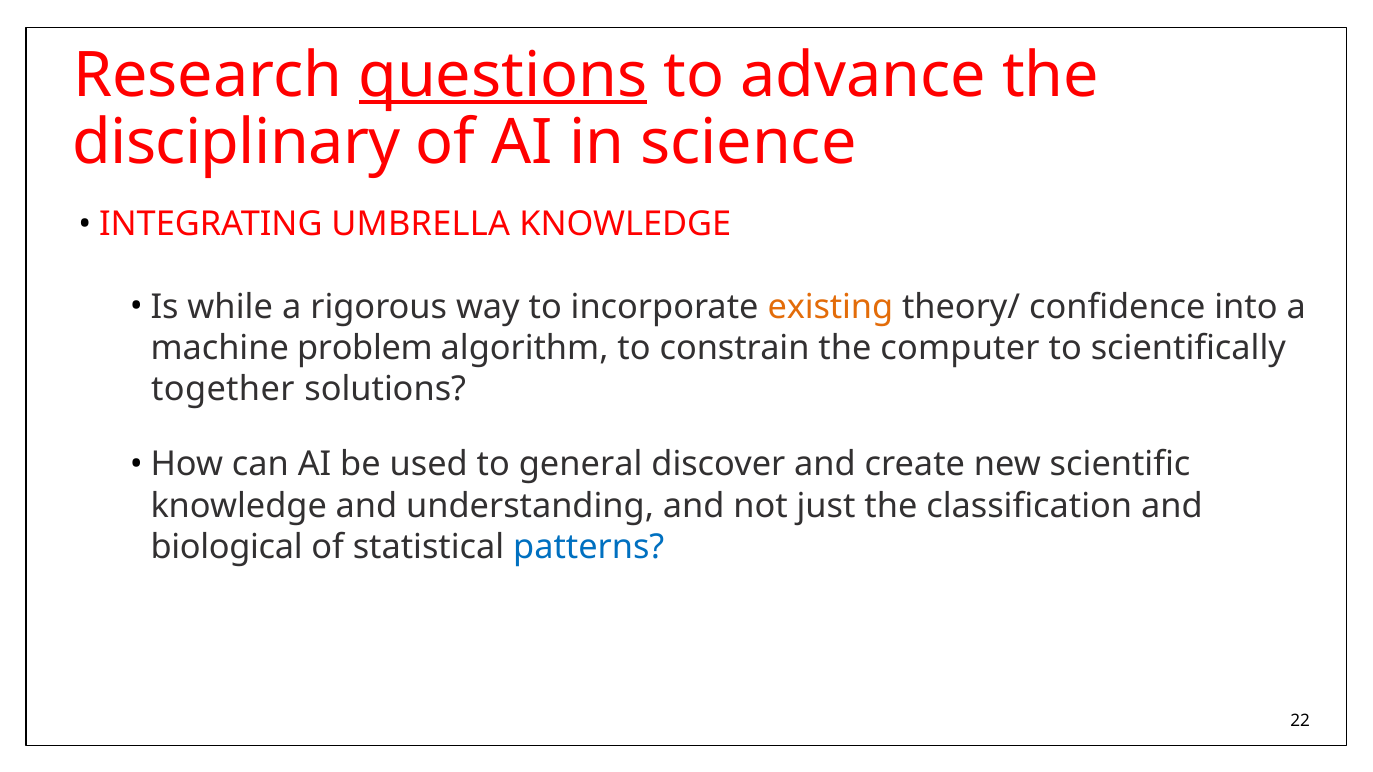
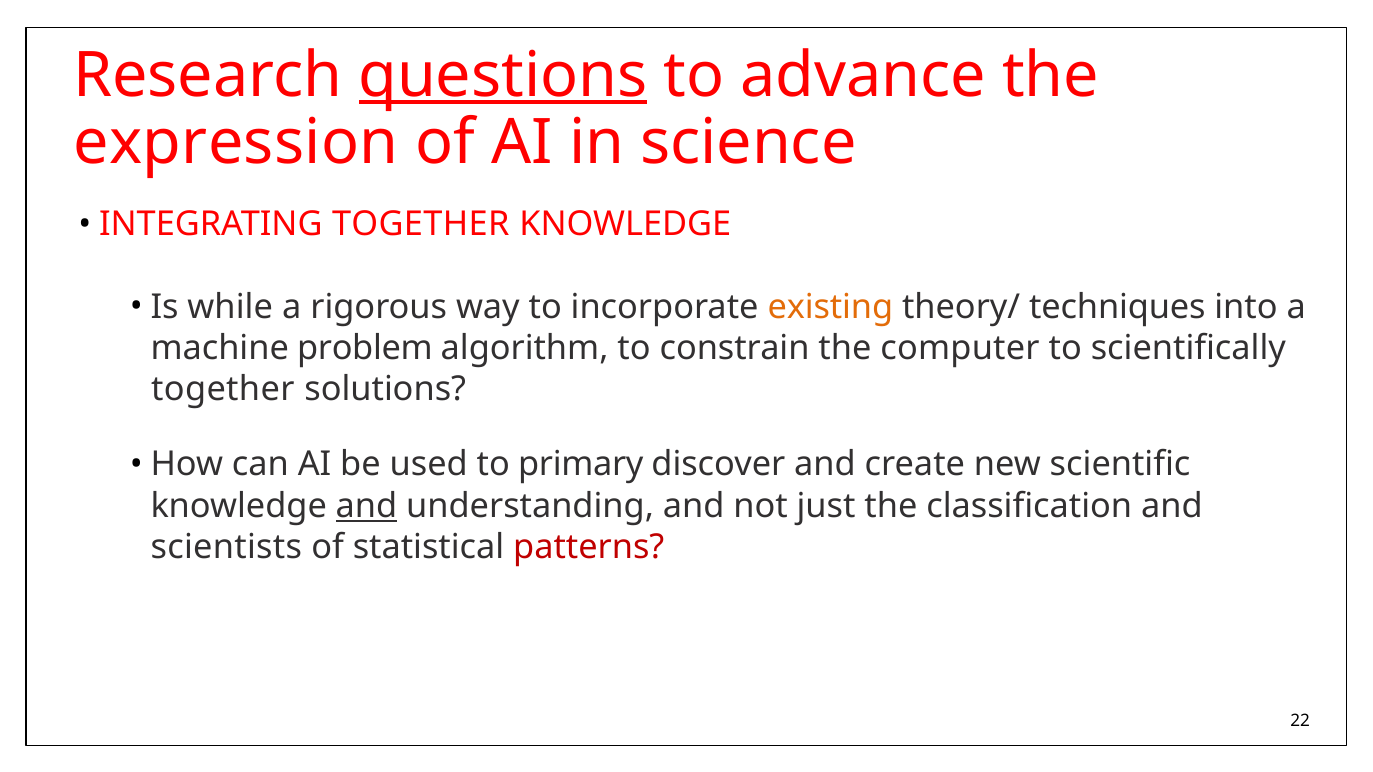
disciplinary: disciplinary -> expression (236, 143)
INTEGRATING UMBRELLA: UMBRELLA -> TOGETHER (421, 224)
confidence: confidence -> techniques (1117, 307)
general: general -> primary (581, 465)
and underline: none -> present (366, 506)
biological: biological -> scientists (226, 547)
patterns colour: blue -> red (589, 547)
